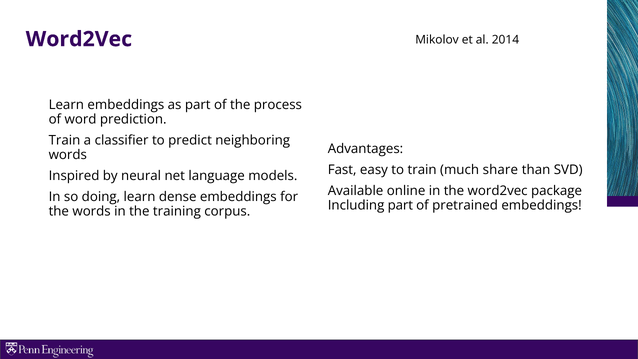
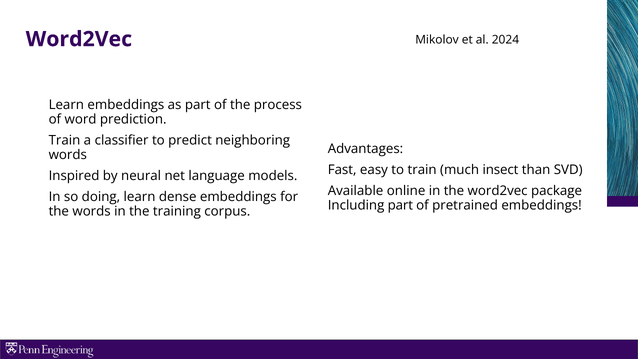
2014: 2014 -> 2024 (505, 40)
share: share -> insect (500, 170)
